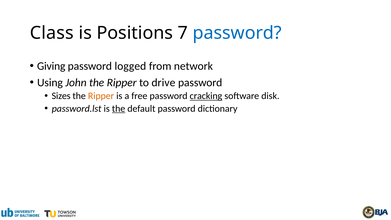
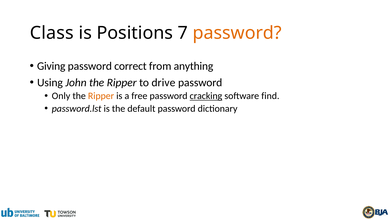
password colour: blue -> orange (237, 33)
logged: logged -> correct (130, 66)
network: network -> anything (193, 66)
Sizes: Sizes -> Only (61, 96)
disk: disk -> find (270, 96)
the underline: present -> none (119, 109)
